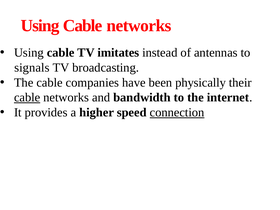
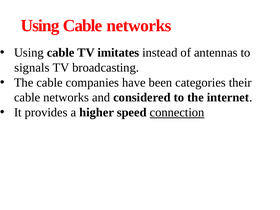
physically: physically -> categories (201, 83)
cable underline: present -> none (27, 97)
bandwidth: bandwidth -> considered (142, 97)
